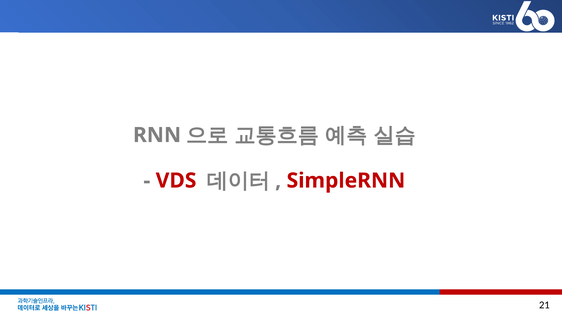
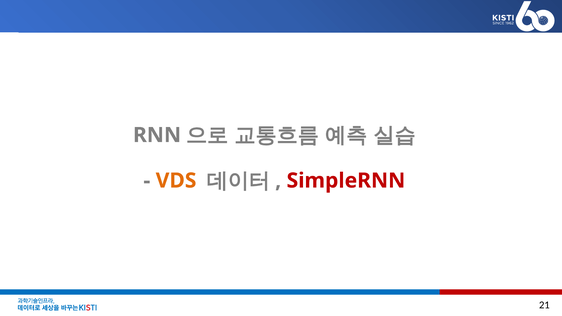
VDS colour: red -> orange (176, 181)
